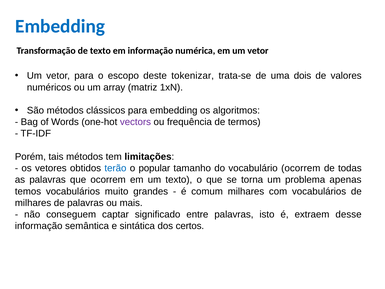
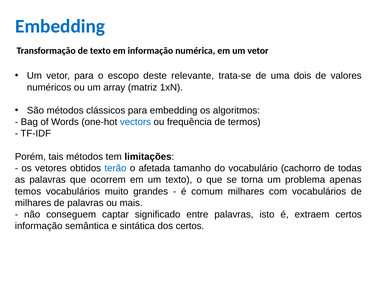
tokenizar: tokenizar -> relevante (193, 76)
vectors colour: purple -> blue (135, 122)
popular: popular -> afetada (154, 168)
vocabulário ocorrem: ocorrem -> cachorro (301, 168)
extraem desse: desse -> certos (349, 214)
